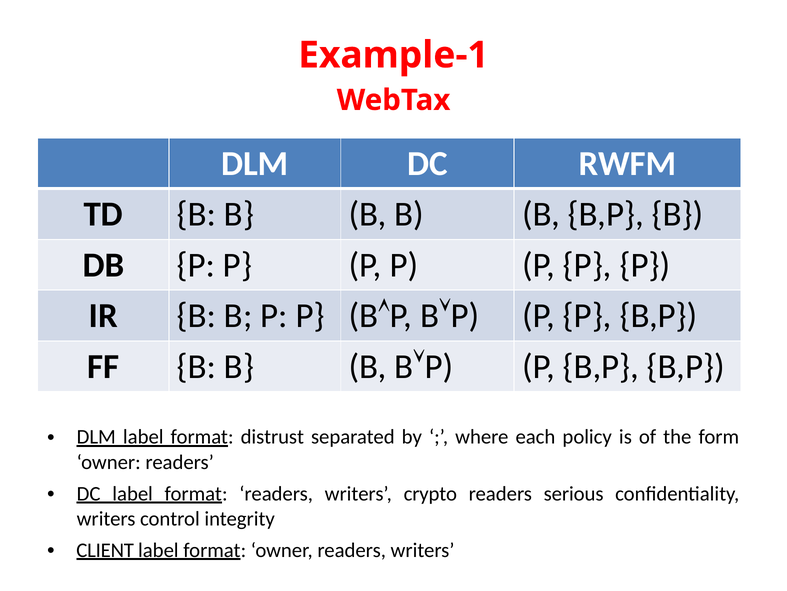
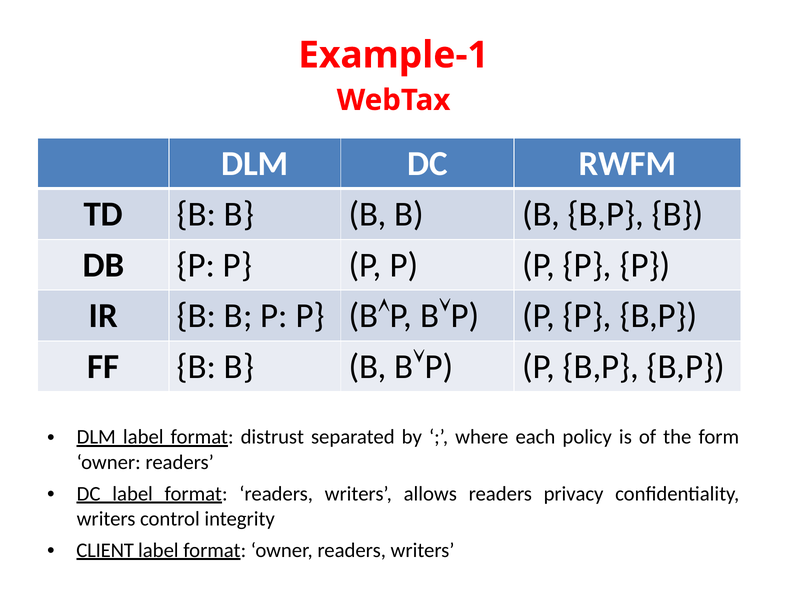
crypto: crypto -> allows (430, 493)
serious: serious -> privacy (574, 493)
